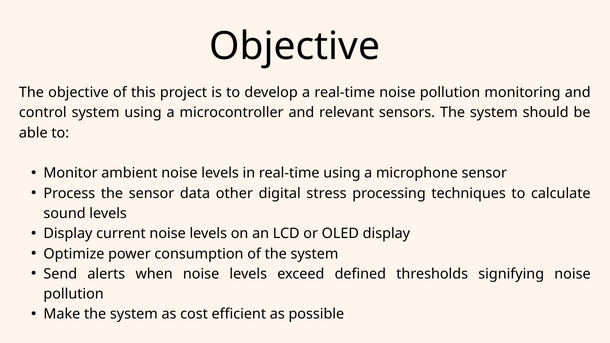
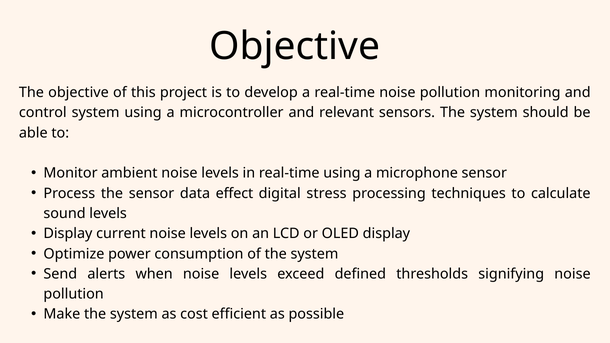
other: other -> effect (234, 193)
